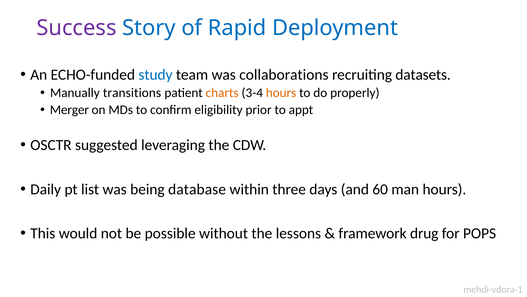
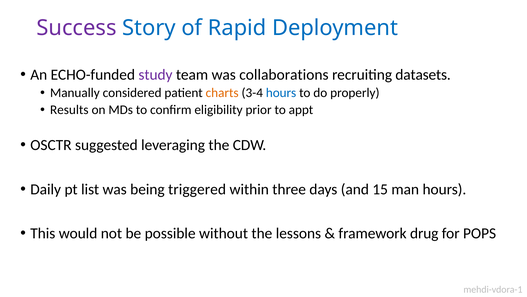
study colour: blue -> purple (155, 75)
transitions: transitions -> considered (132, 93)
hours colour: orange -> blue (281, 93)
Merger: Merger -> Results (69, 110)
database: database -> triggered (197, 189)
60: 60 -> 15 (380, 189)
